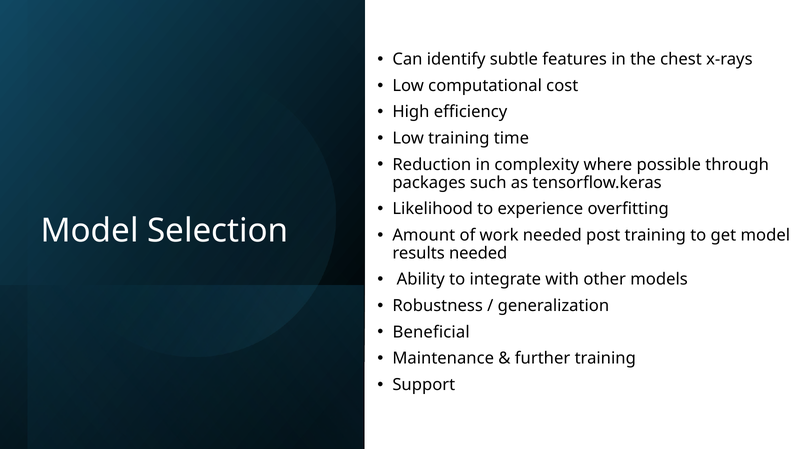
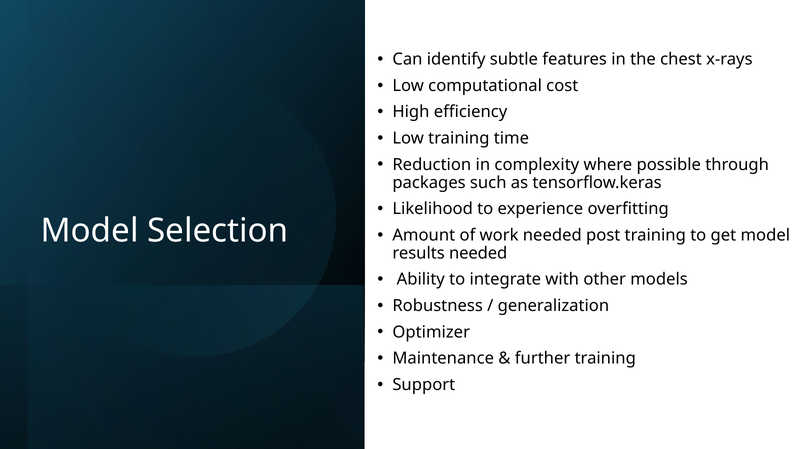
Beneficial: Beneficial -> Optimizer (431, 332)
